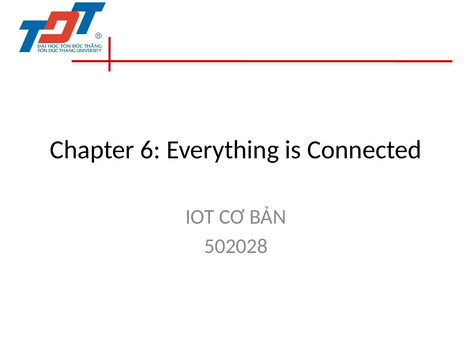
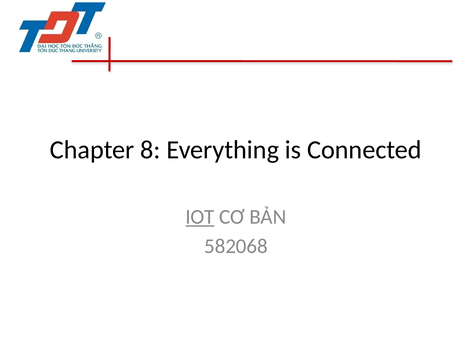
6: 6 -> 8 (150, 150)
IOT underline: none -> present (200, 217)
502028: 502028 -> 582068 (236, 246)
